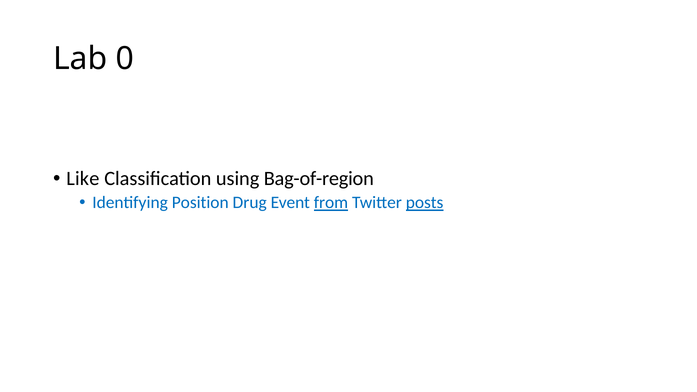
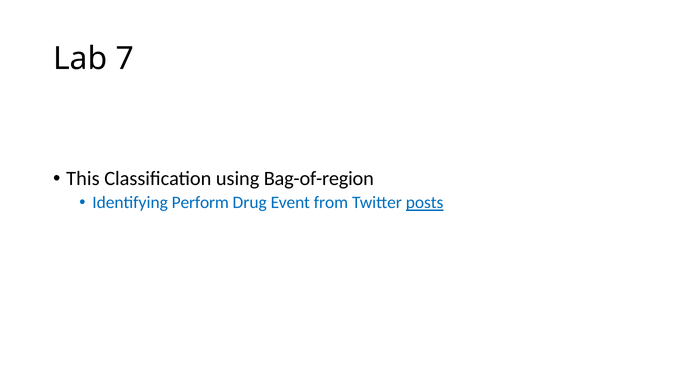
0: 0 -> 7 (125, 59)
Like: Like -> This (83, 179)
Position: Position -> Perform (200, 203)
from underline: present -> none (331, 203)
